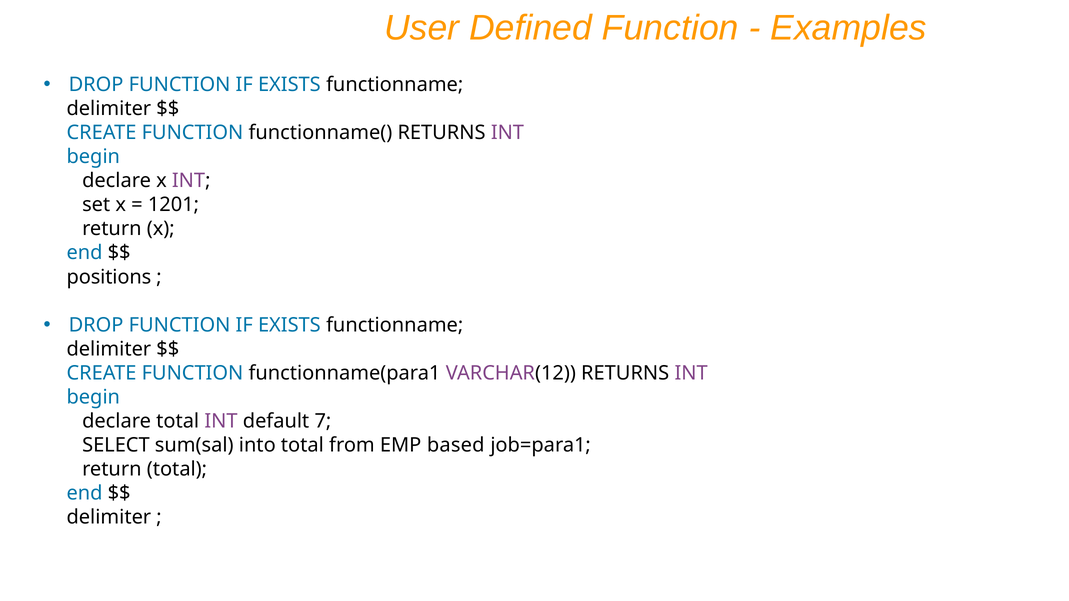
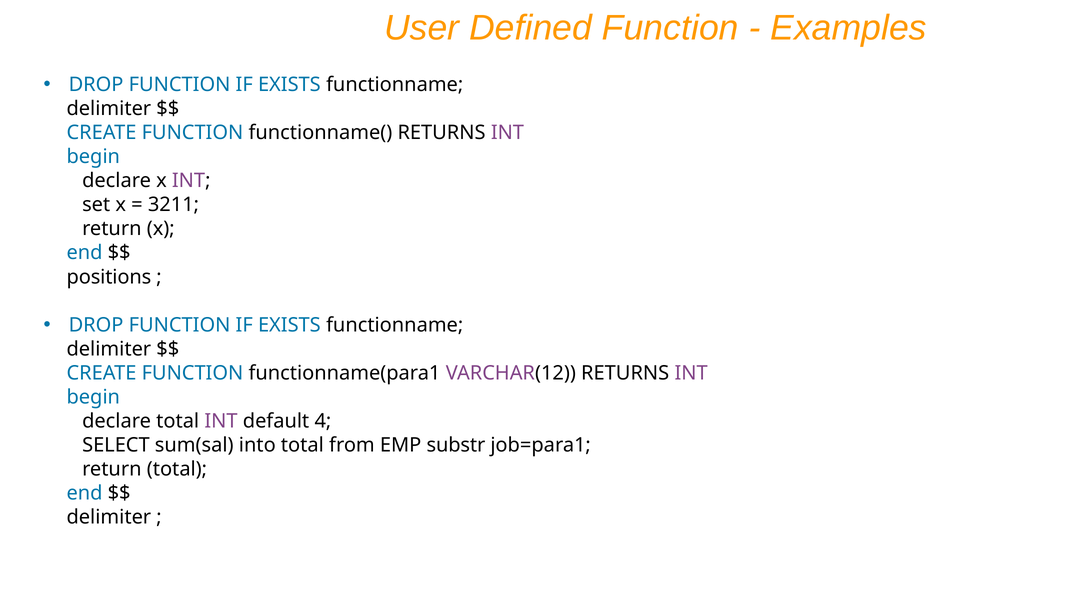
1201: 1201 -> 3211 (173, 205)
7: 7 -> 4 (323, 421)
based: based -> substr (456, 445)
